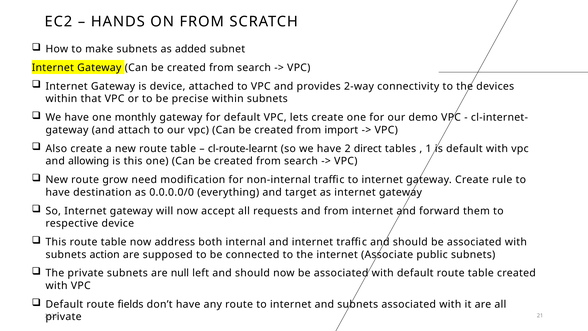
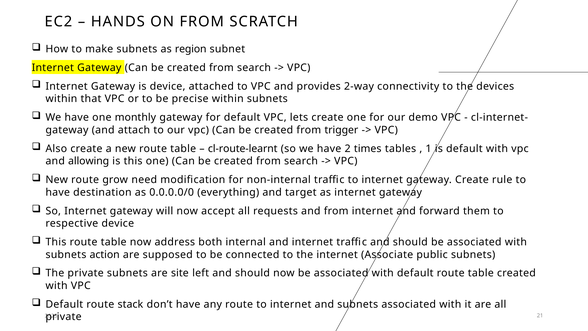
added: added -> region (191, 49)
import: import -> trigger (341, 130)
direct: direct -> times (368, 148)
null: null -> site (180, 273)
fields: fields -> stack (130, 304)
